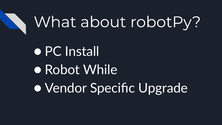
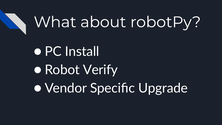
While: While -> Verify (100, 70)
